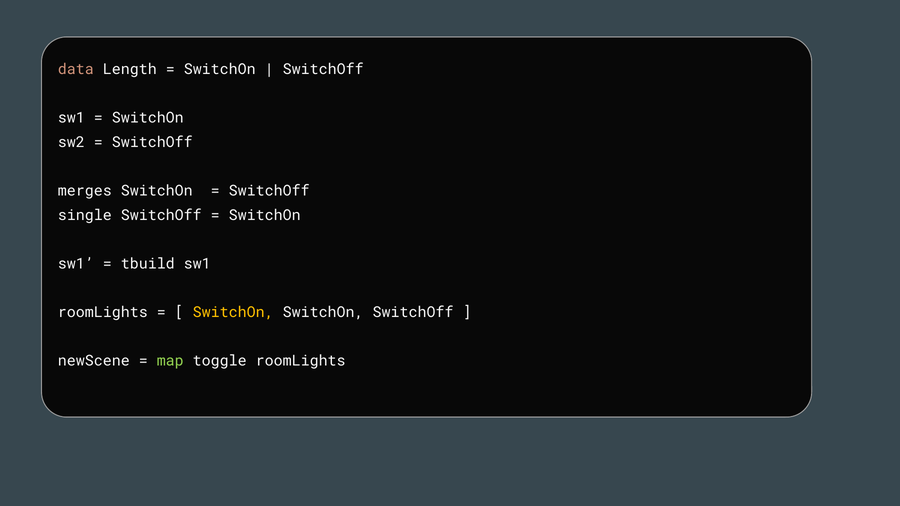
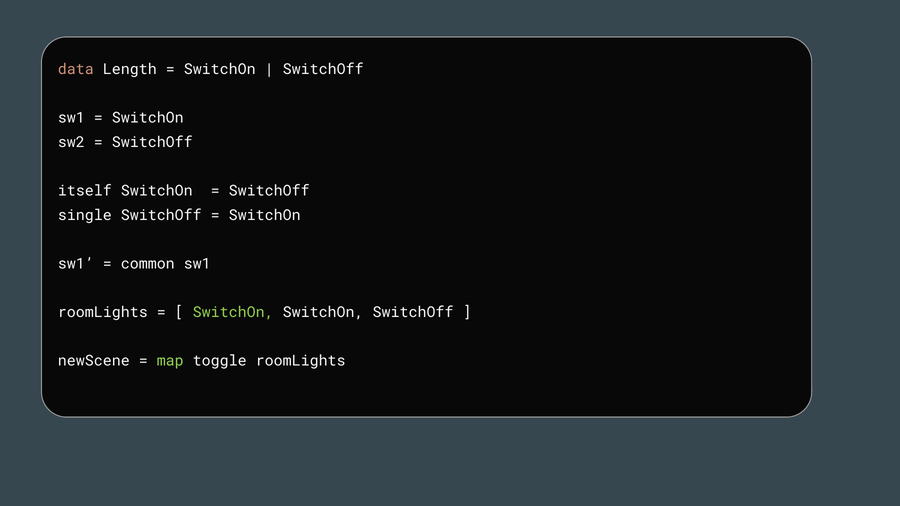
merges: merges -> itself (85, 191)
tbuild: tbuild -> common (148, 264)
SwitchOn colour: yellow -> light green (233, 312)
